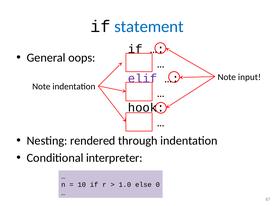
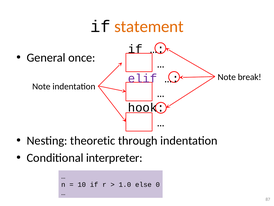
statement colour: blue -> orange (149, 27)
oops: oops -> once (82, 57)
input: input -> break (250, 77)
rendered: rendered -> theoretic (93, 140)
